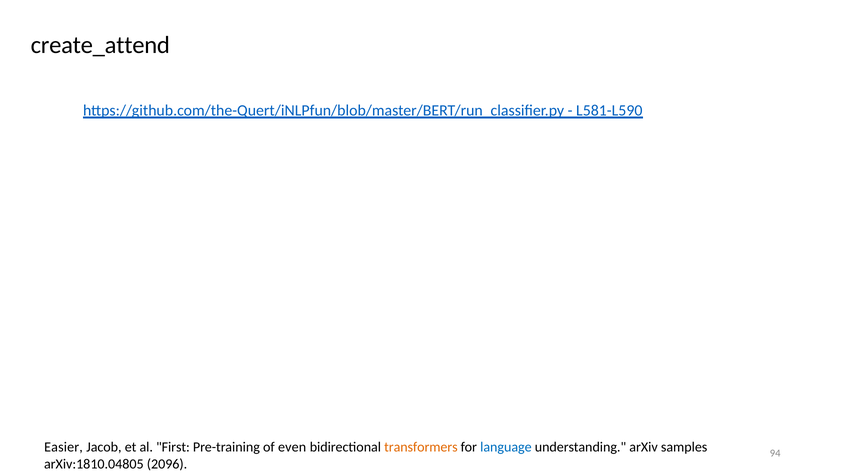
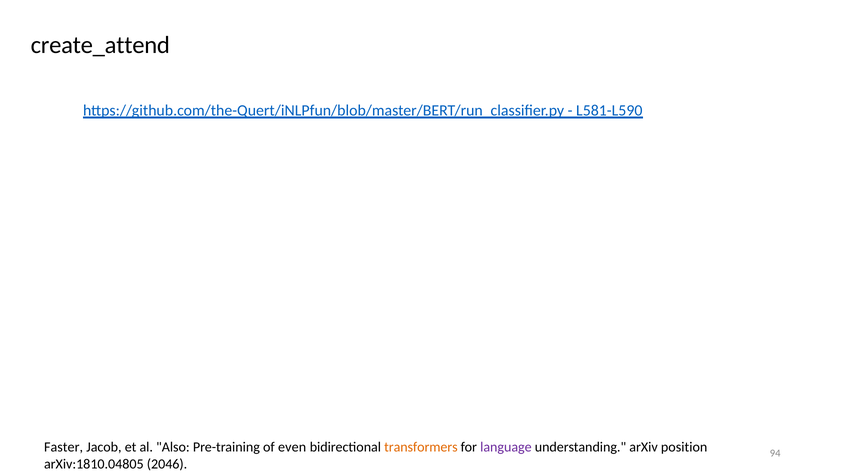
Easier: Easier -> Faster (64, 447)
First: First -> Also (173, 447)
language colour: blue -> purple (506, 447)
samples: samples -> position (684, 447)
2096: 2096 -> 2046 (167, 464)
